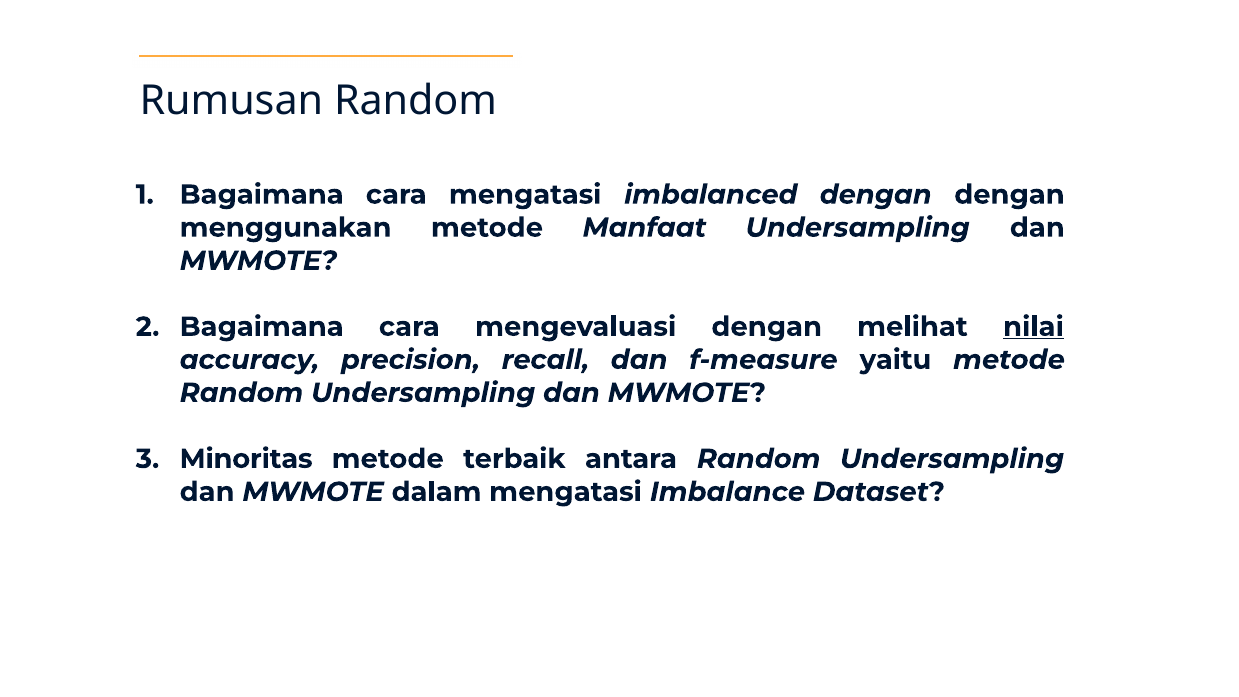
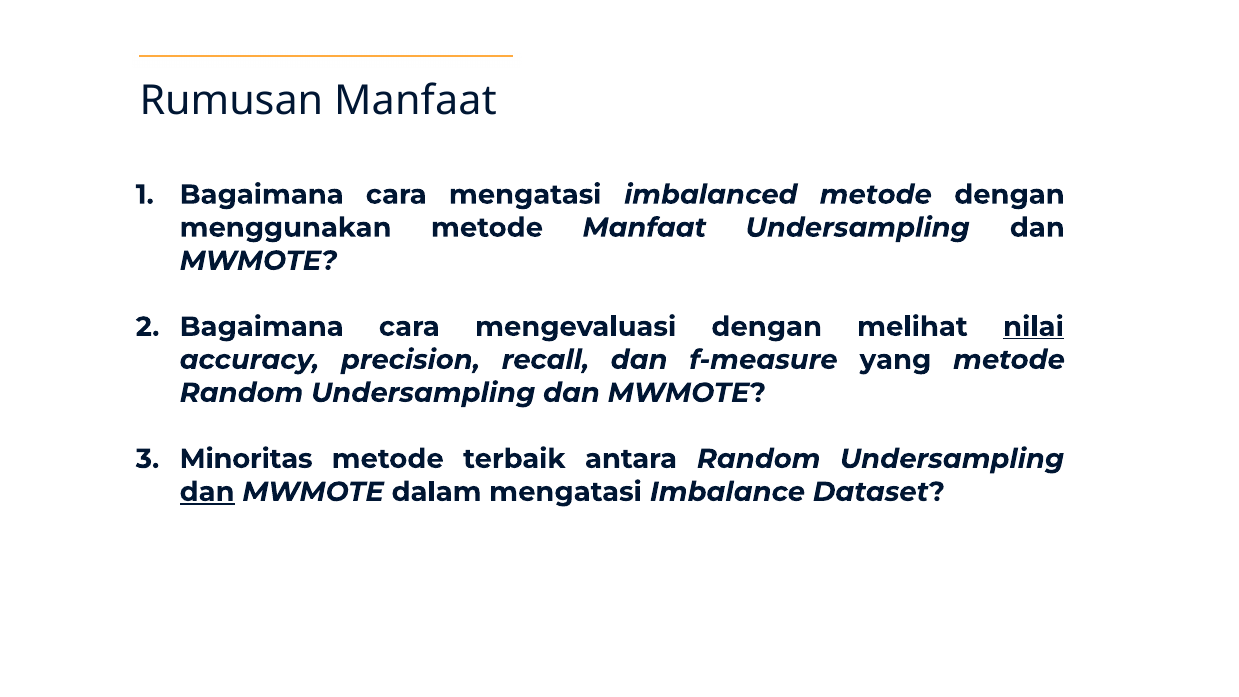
Rumusan Random: Random -> Manfaat (415, 100)
imbalanced dengan: dengan -> metode (876, 195)
yaitu: yaitu -> yang (895, 360)
dan underline: none -> present (207, 492)
